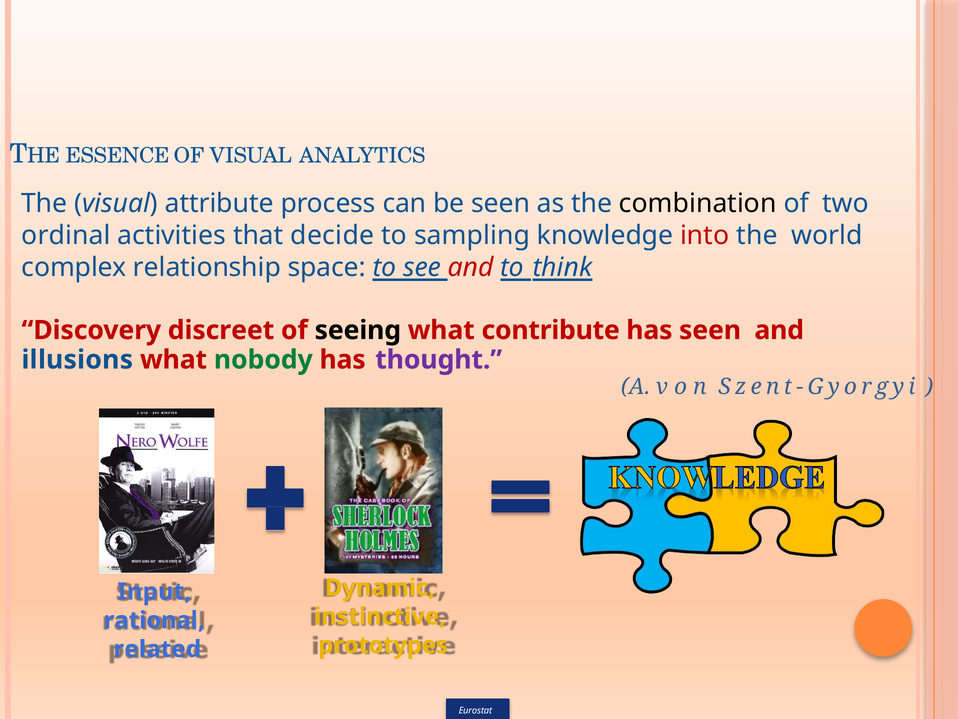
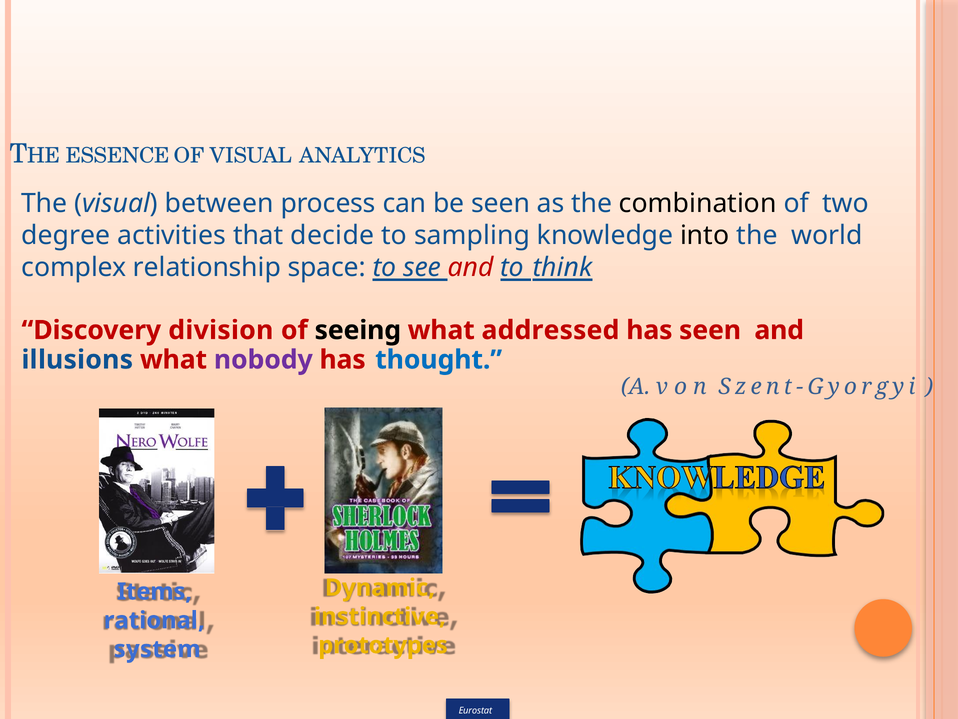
attribute: attribute -> between (219, 204)
ordinal: ordinal -> degree (66, 236)
into colour: red -> black (705, 236)
discreet: discreet -> division (221, 330)
contribute: contribute -> addressed (550, 330)
nobody colour: green -> purple (263, 360)
thought colour: purple -> blue (439, 360)
Input: Input -> Items (155, 591)
related: related -> system (157, 649)
